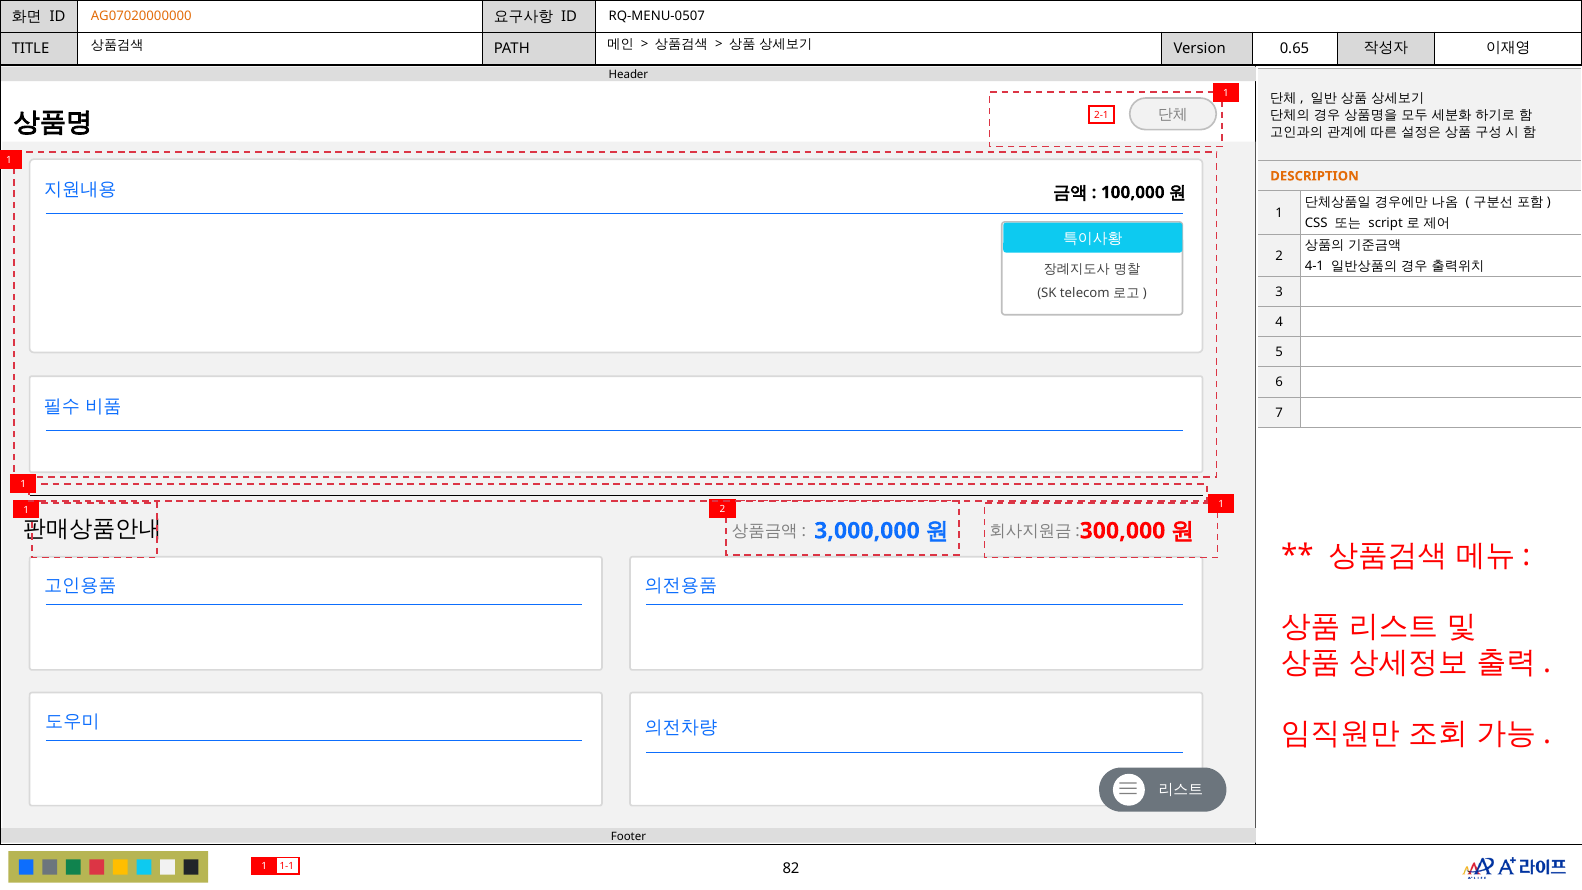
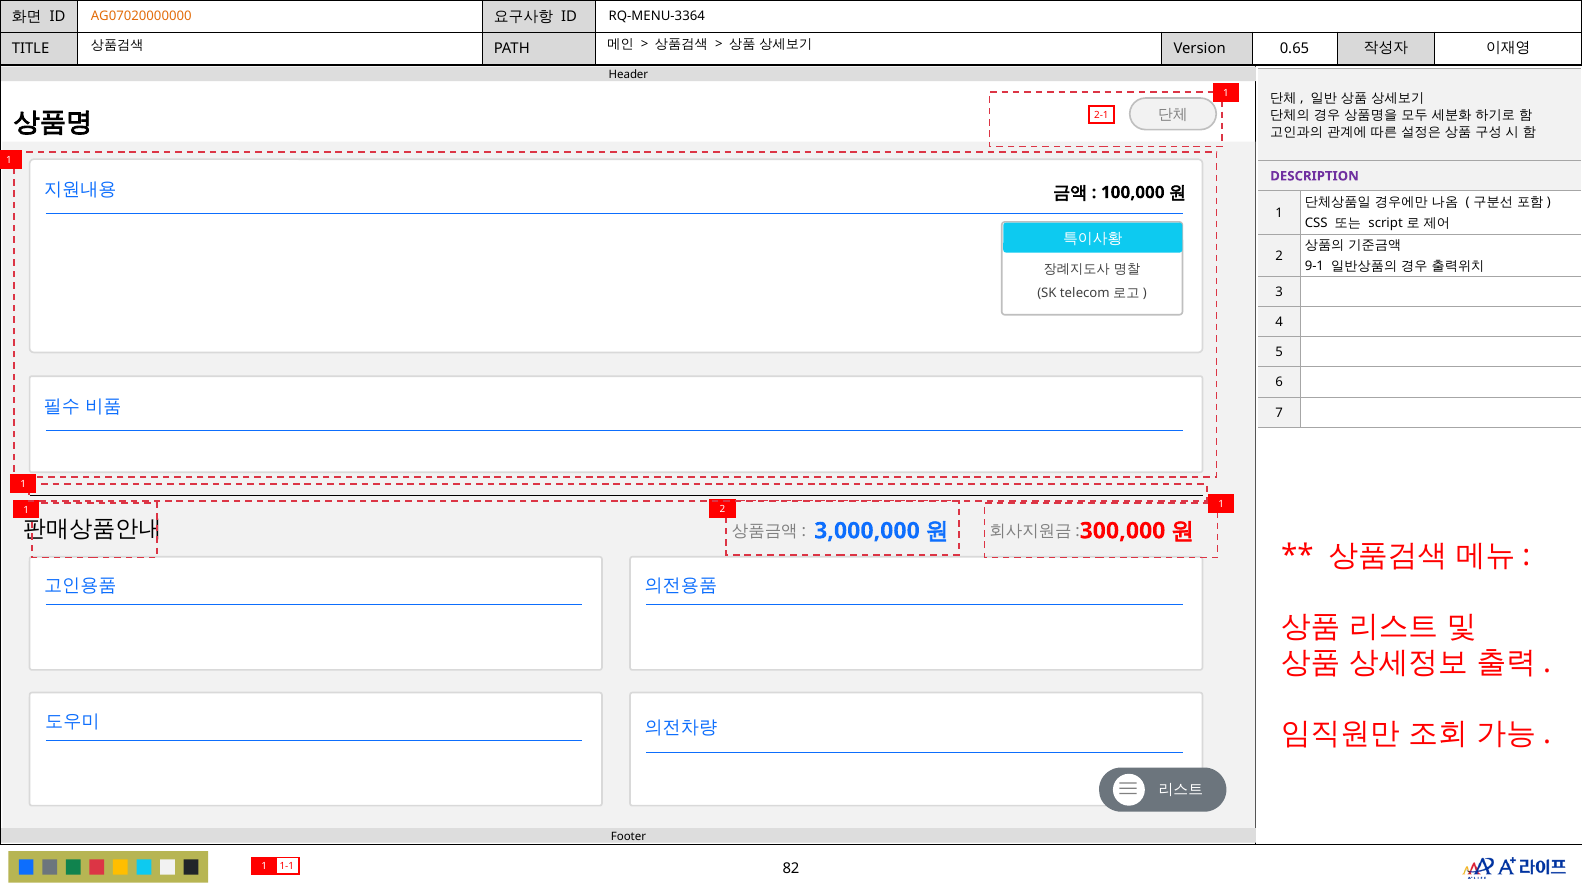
RQ-MENU-0507: RQ-MENU-0507 -> RQ-MENU-3364 (657, 16)
DESCRIPTION colour: orange -> purple (1315, 176)
4-1: 4-1 -> 9-1 (1314, 266)
